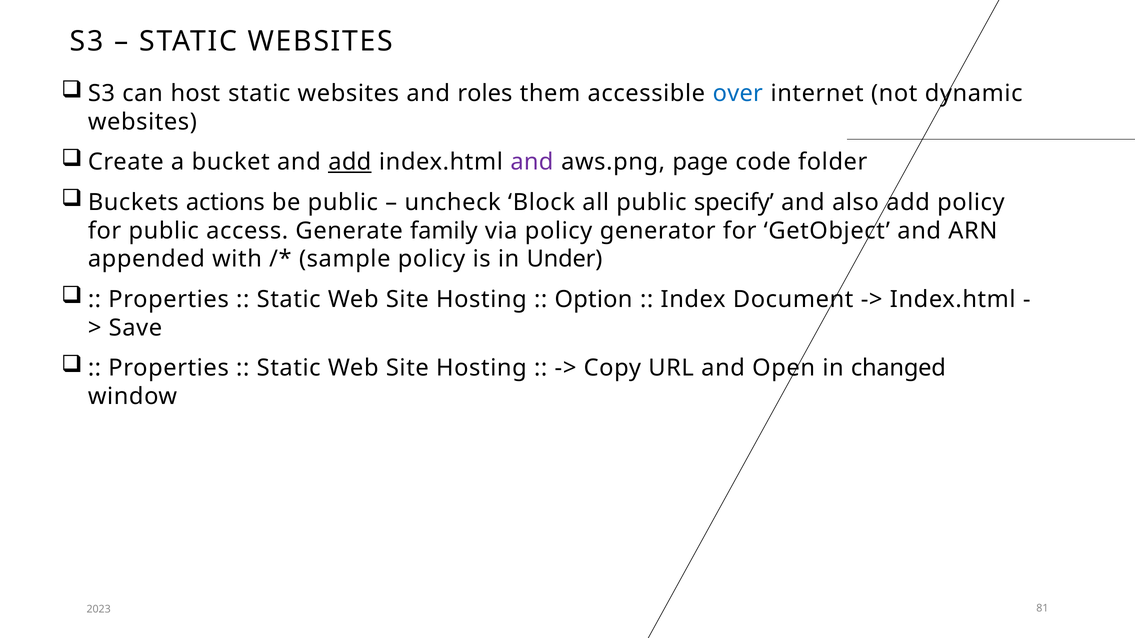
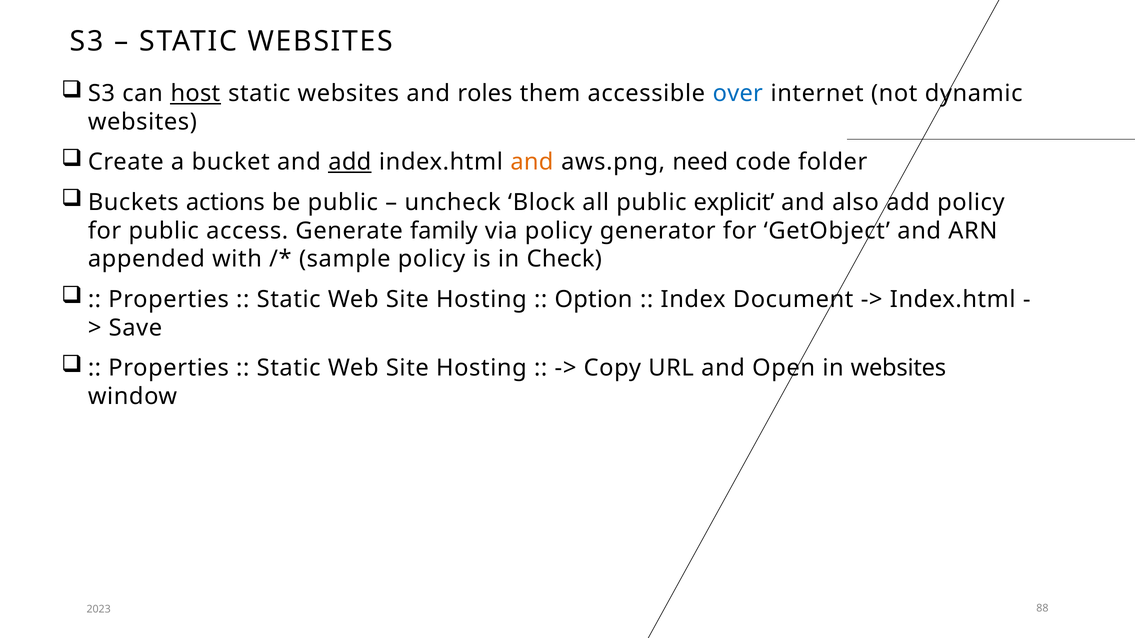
host underline: none -> present (195, 94)
and colour: purple -> orange (532, 162)
page: page -> need (700, 162)
specify: specify -> explicit (734, 203)
Under: Under -> Check (564, 259)
in changed: changed -> websites (898, 368)
81: 81 -> 88 (1042, 609)
